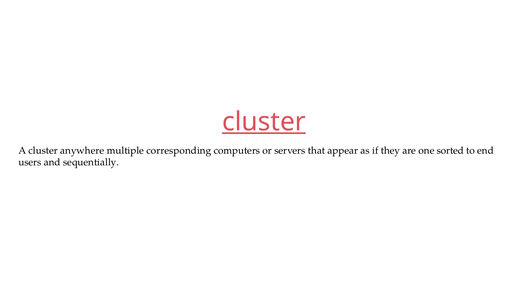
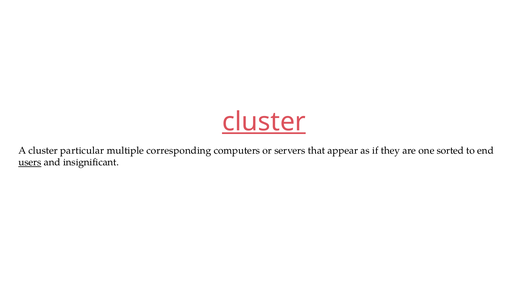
anywhere: anywhere -> particular (82, 150)
users underline: none -> present (30, 162)
sequentially: sequentially -> insignificant (91, 162)
